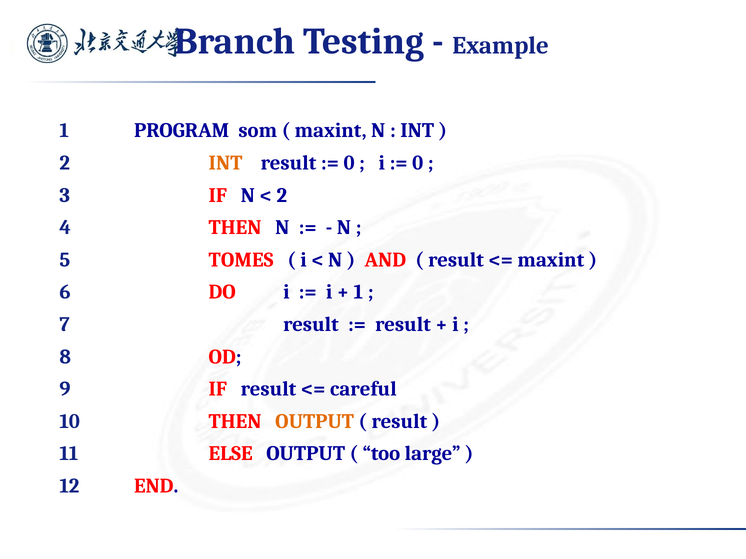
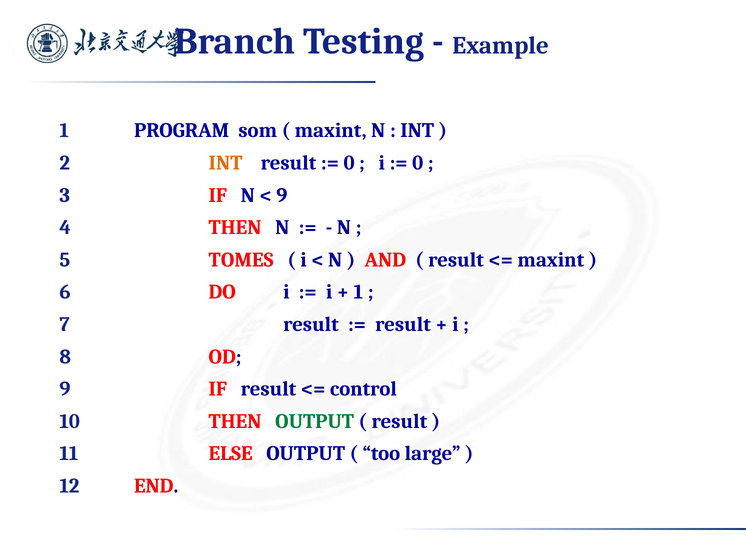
2: 2 -> 9 (282, 195)
careful: careful -> control (363, 389)
OUTPUT colour: orange -> green (315, 422)
